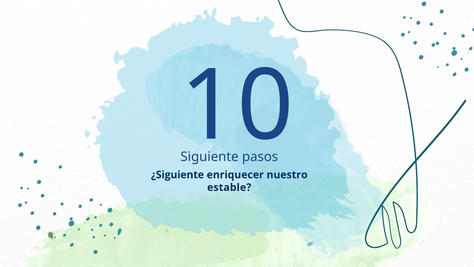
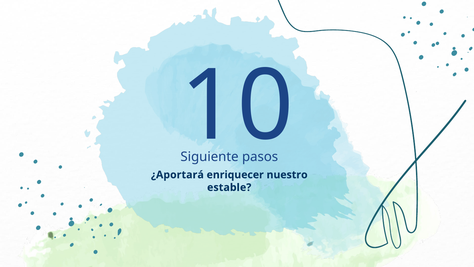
¿Siguiente: ¿Siguiente -> ¿Aportará (177, 175)
